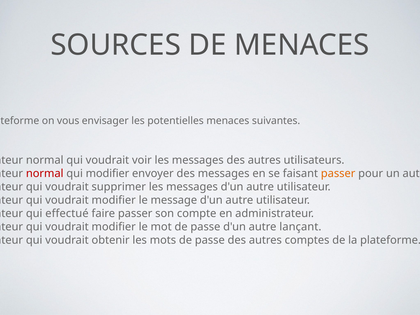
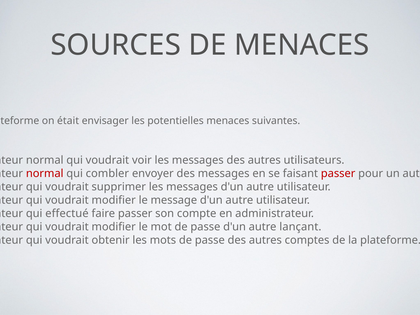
vous: vous -> était (68, 121)
qui modifier: modifier -> combler (107, 174)
passer colour: orange -> red (338, 174)
